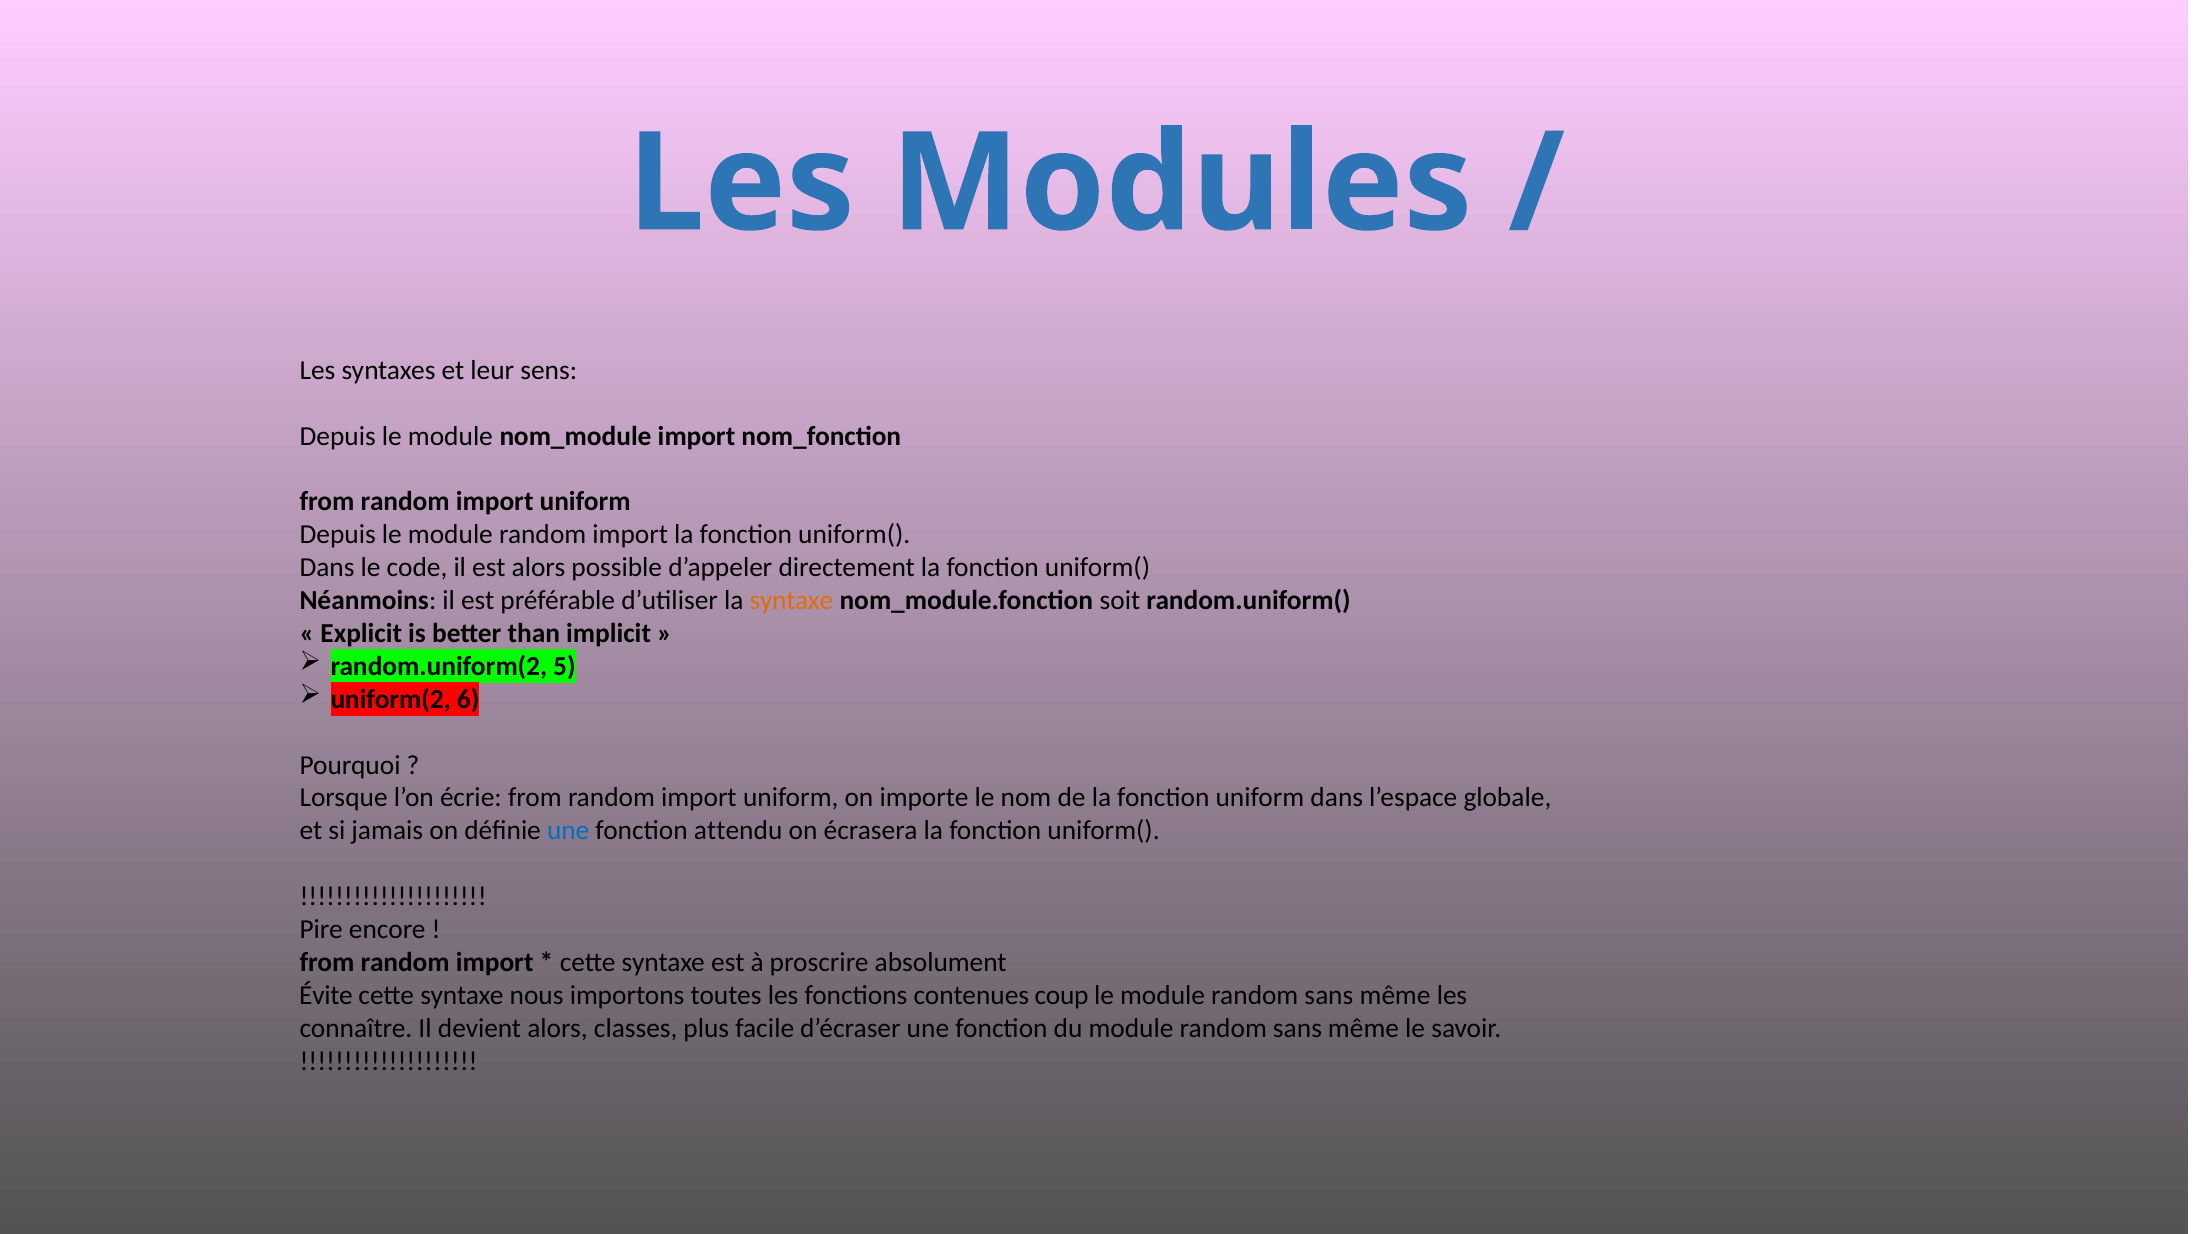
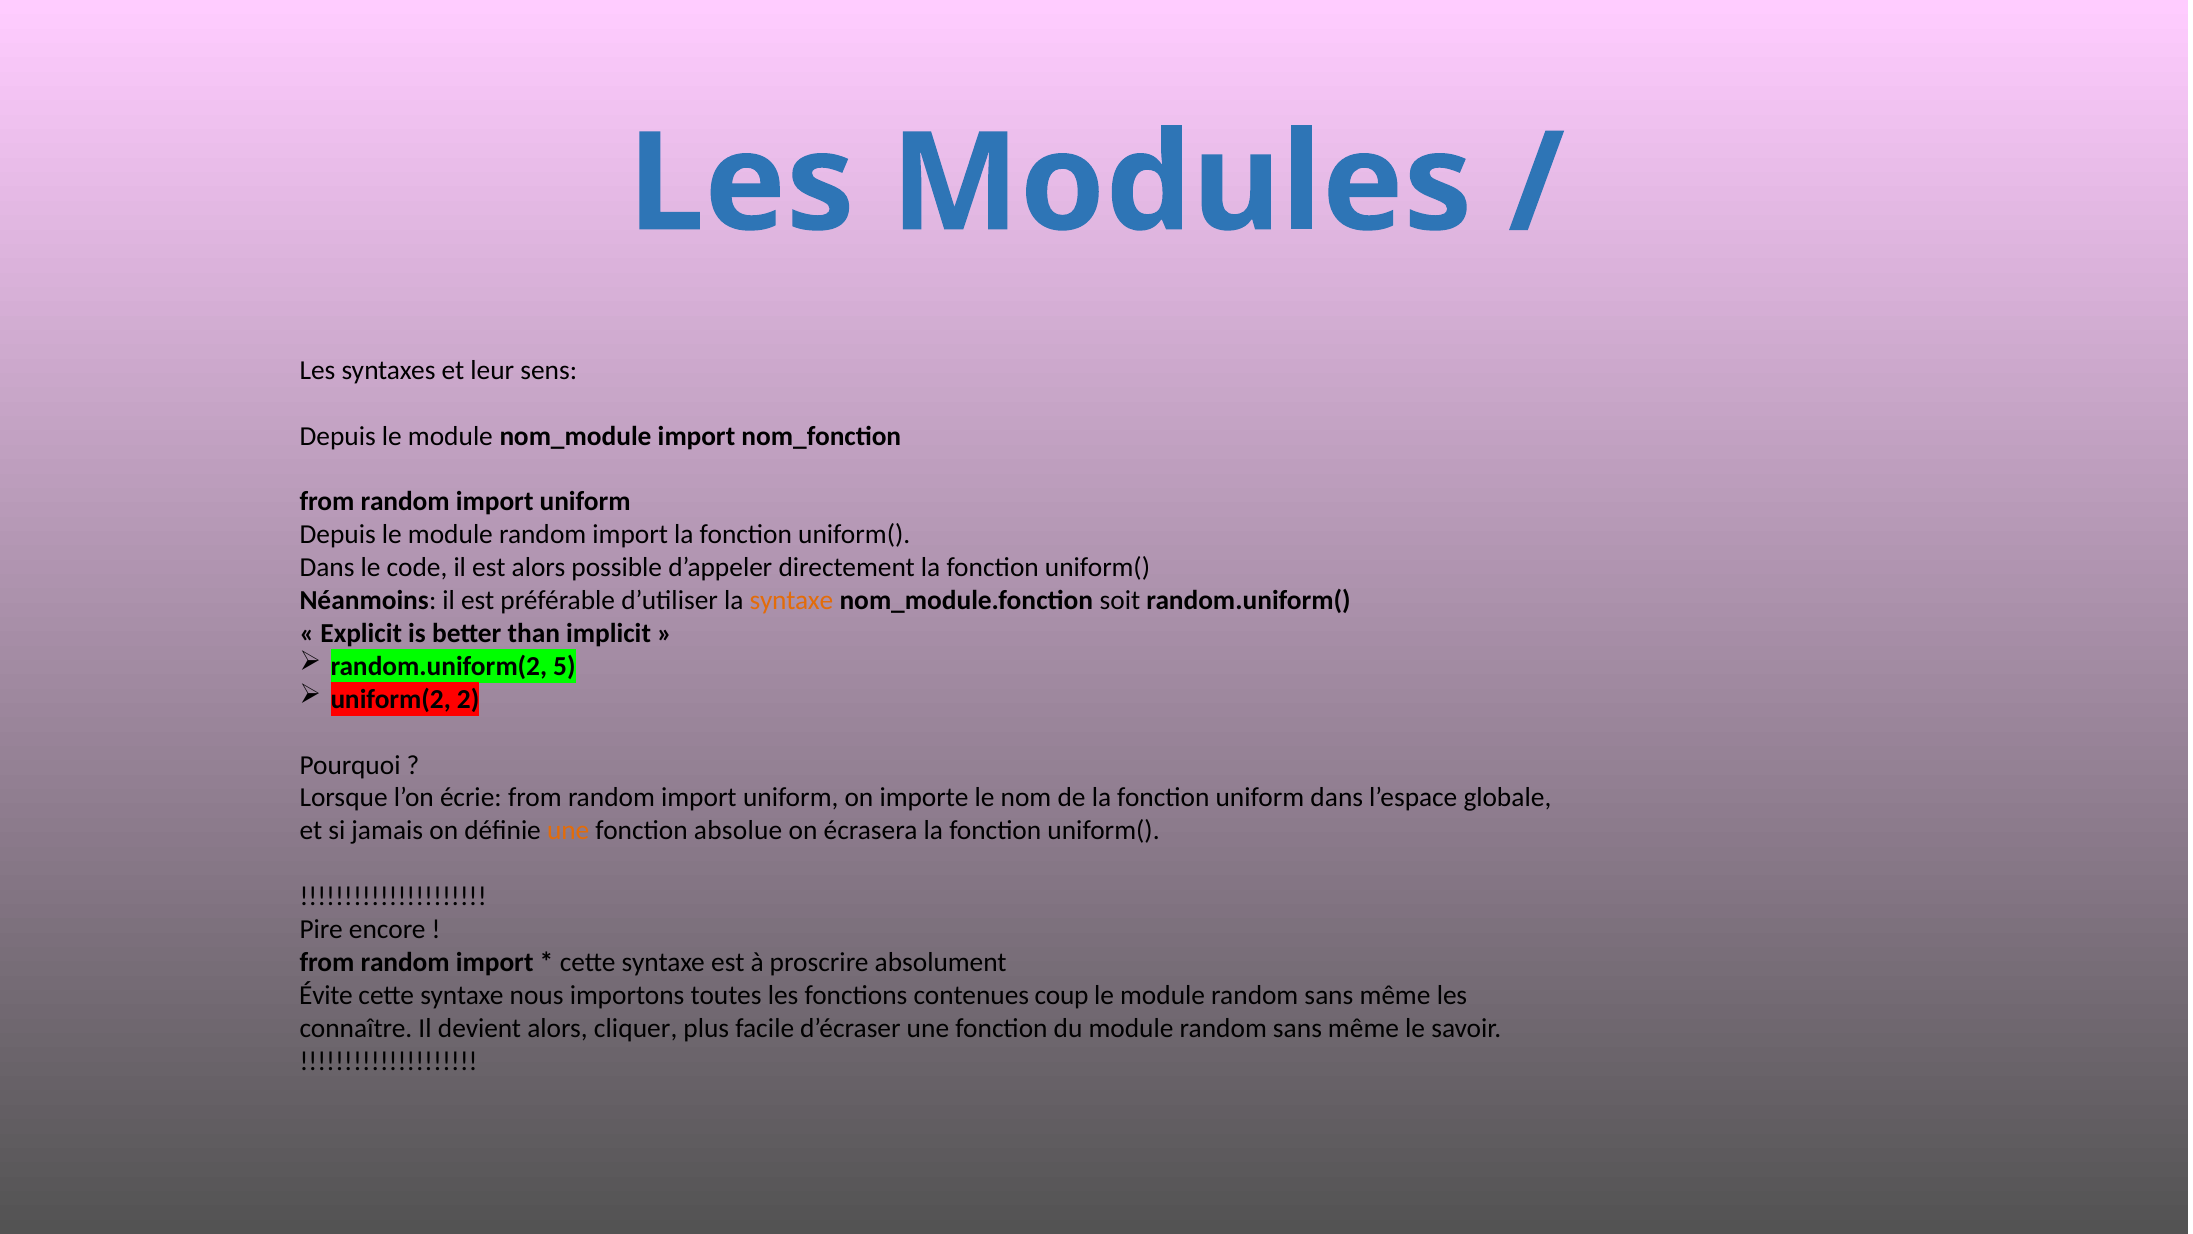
6: 6 -> 2 (468, 699)
une colour: blue -> orange (568, 831)
attendu: attendu -> absolue (738, 831)
classes: classes -> cliquer (636, 1028)
